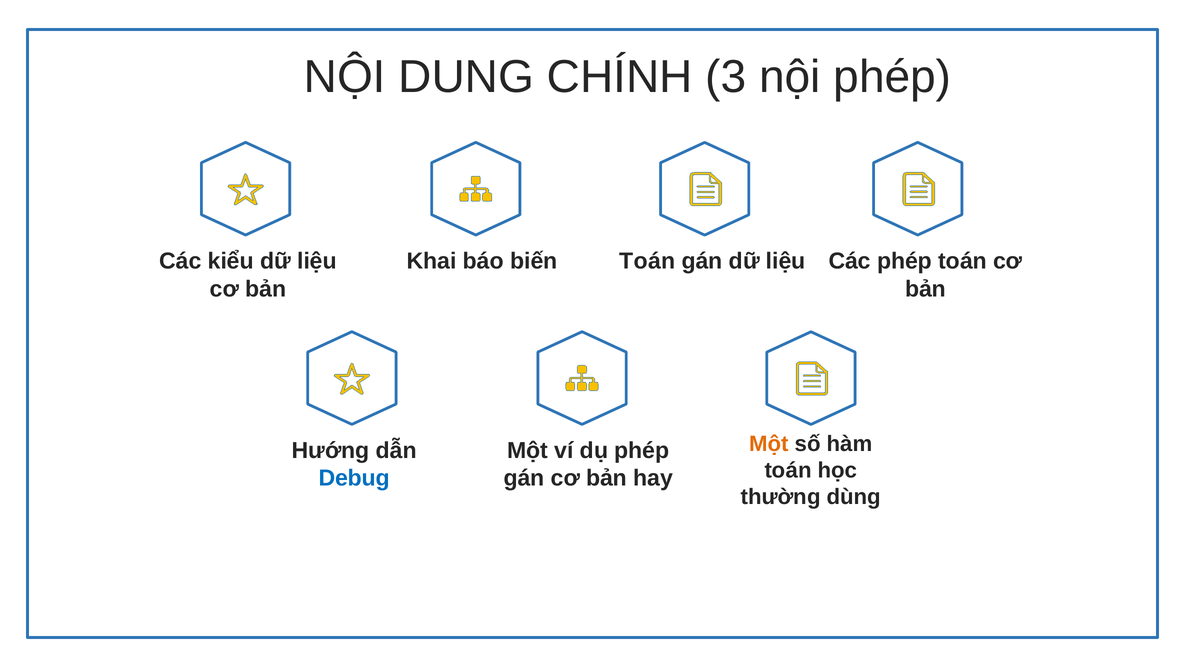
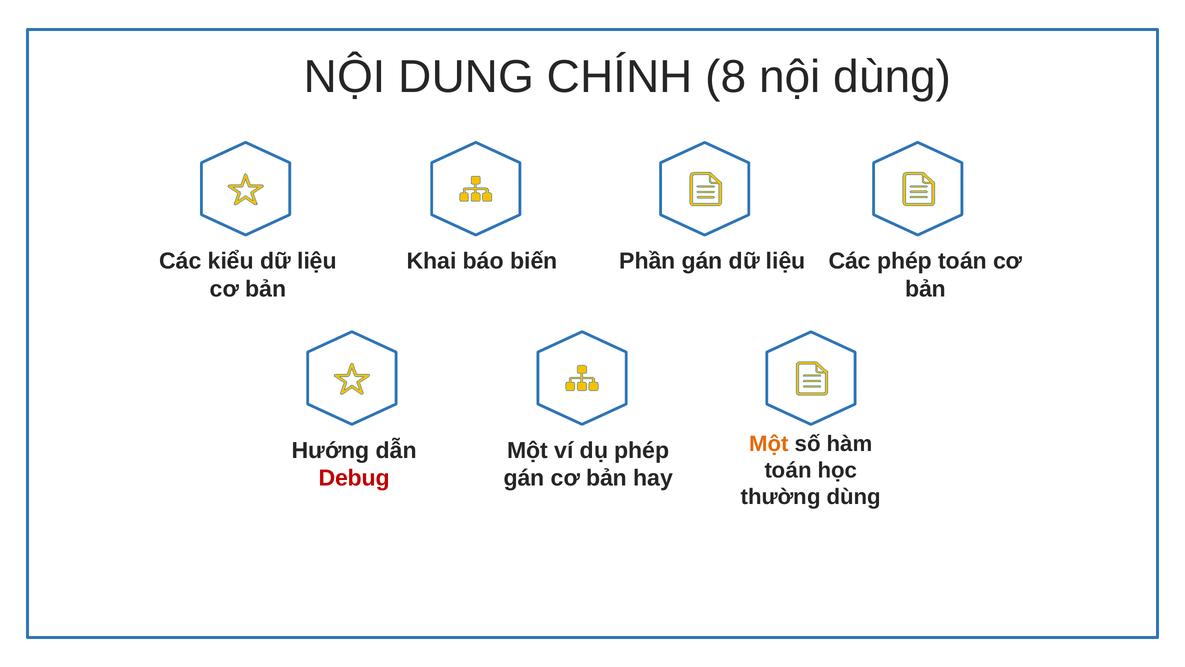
3: 3 -> 8 (726, 77)
nội phép: phép -> dùng (892, 77)
biến Toán: Toán -> Phần (647, 261)
Debug colour: blue -> red (354, 478)
